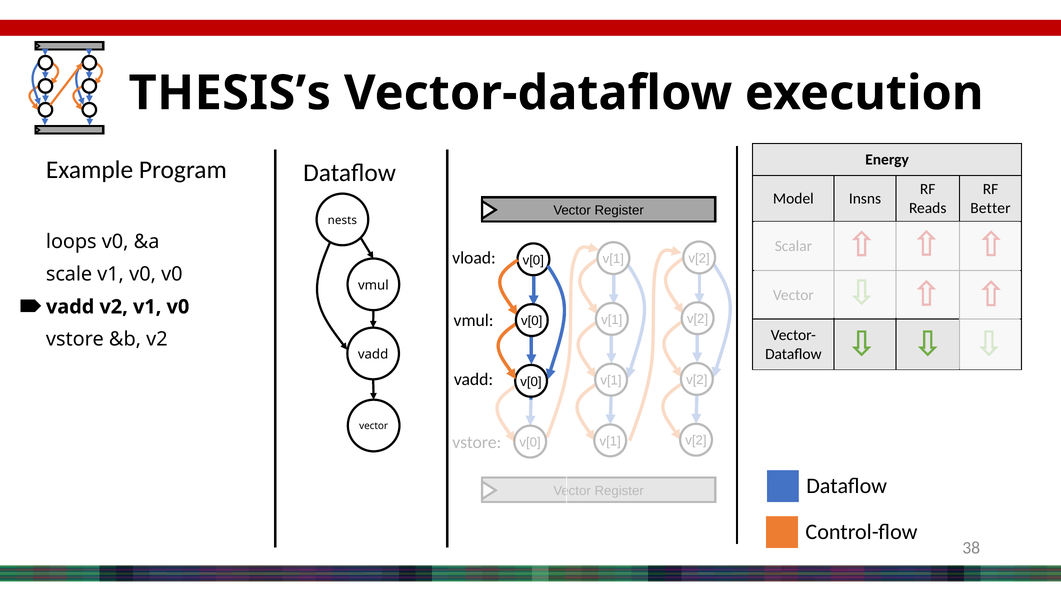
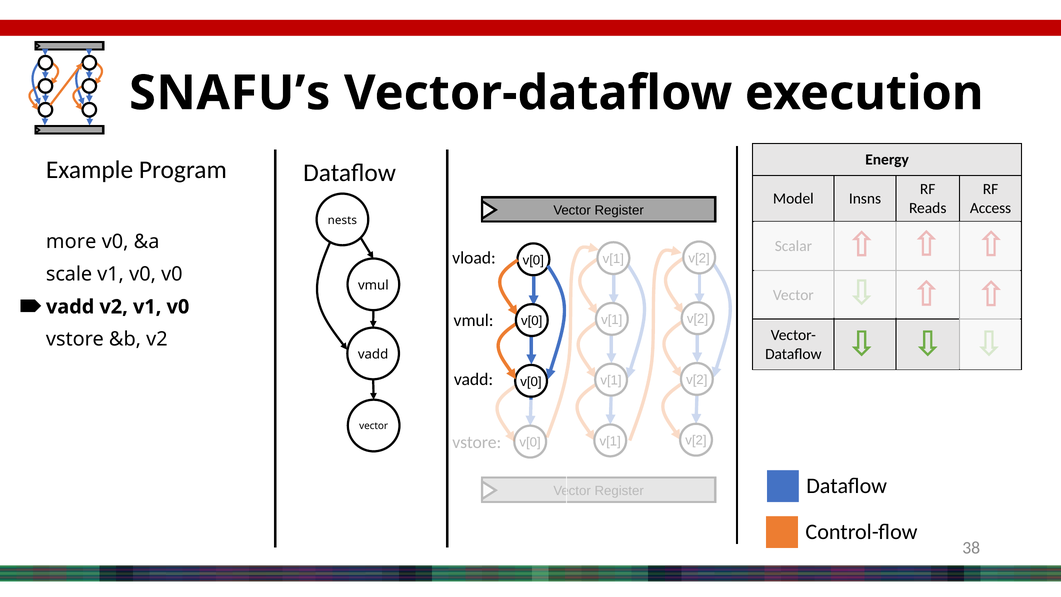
THESIS’s: THESIS’s -> SNAFU’s (230, 93)
Better: Better -> Access (991, 208)
loops: loops -> more (71, 242)
